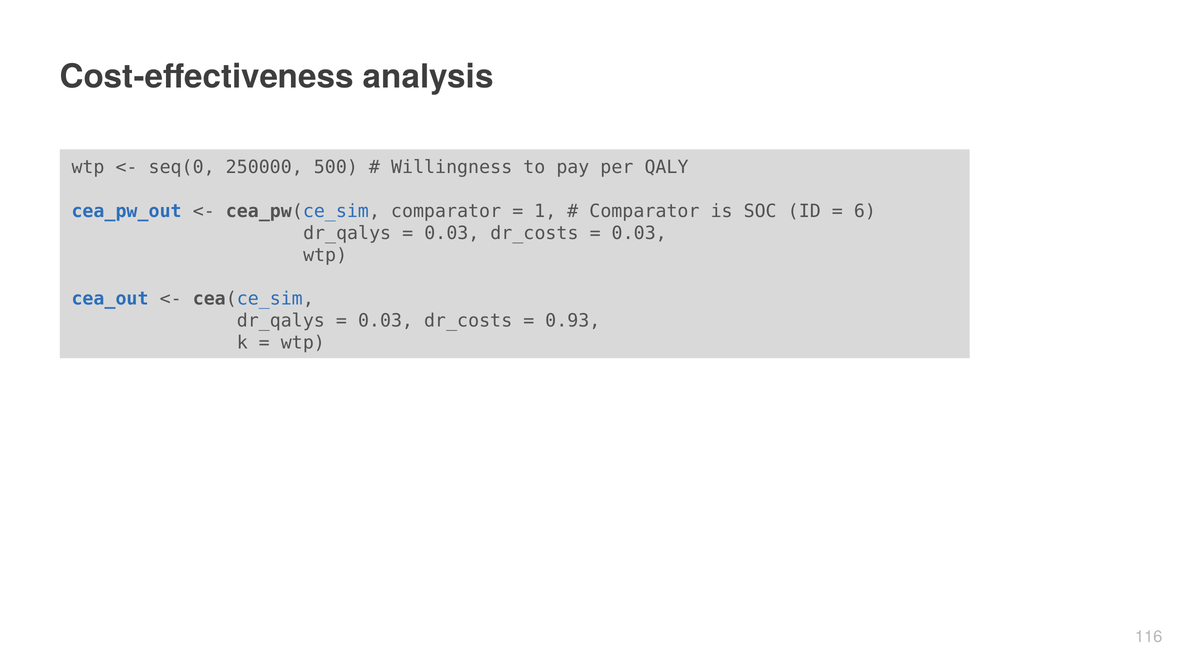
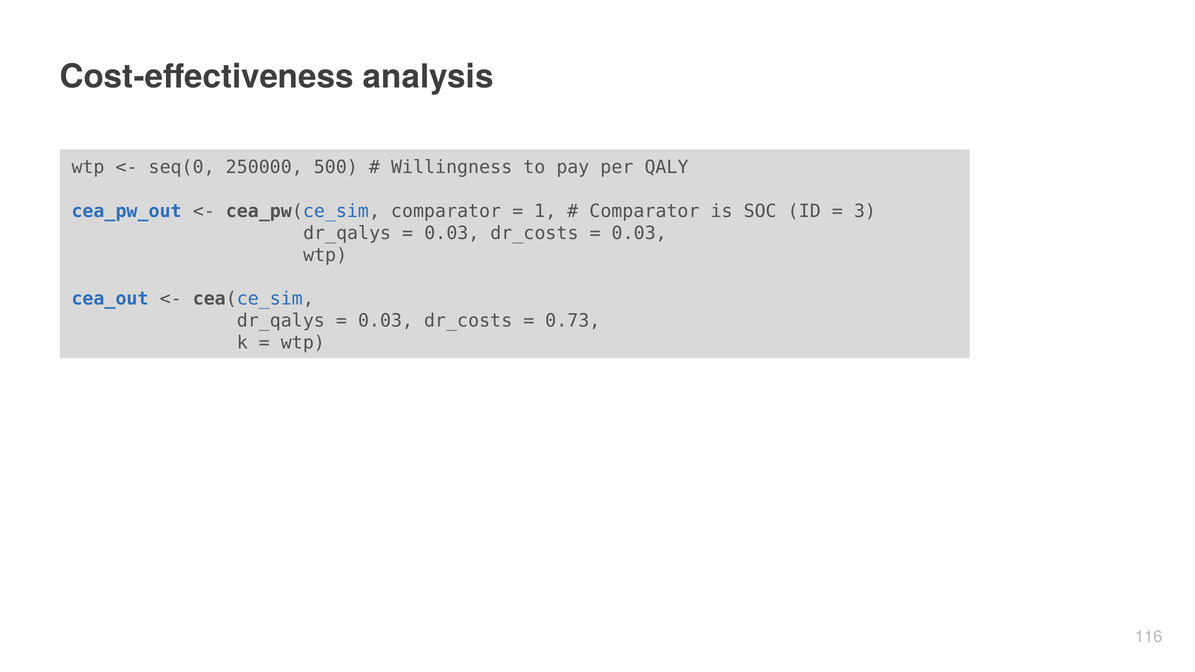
6: 6 -> 3 (865, 211)
0.93: 0.93 -> 0.73 (573, 321)
